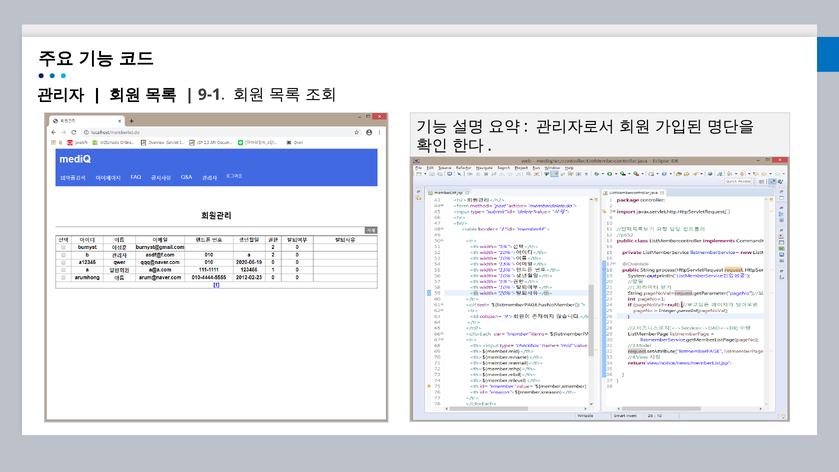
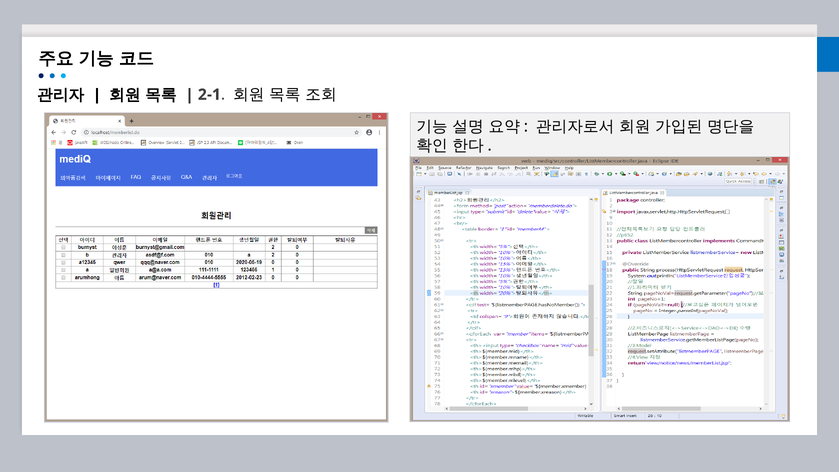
9-1: 9-1 -> 2-1 (209, 95)
